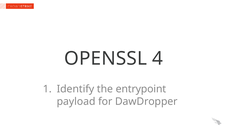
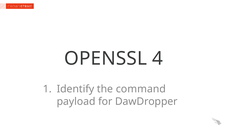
entrypoint: entrypoint -> command (141, 89)
